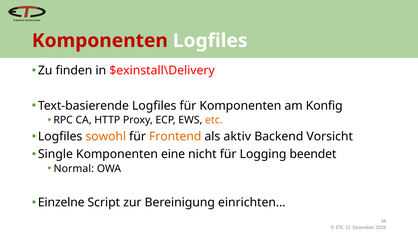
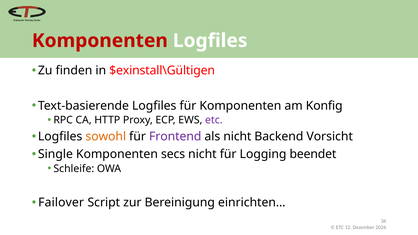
$exinstall\Delivery: $exinstall\Delivery -> $exinstall\Gültigen (162, 71)
etc colour: orange -> purple (214, 120)
Frontend colour: orange -> purple (175, 137)
als aktiv: aktiv -> nicht (237, 137)
eine: eine -> secs (173, 154)
Normal: Normal -> Schleife (74, 169)
Einzelne: Einzelne -> Failover (61, 203)
